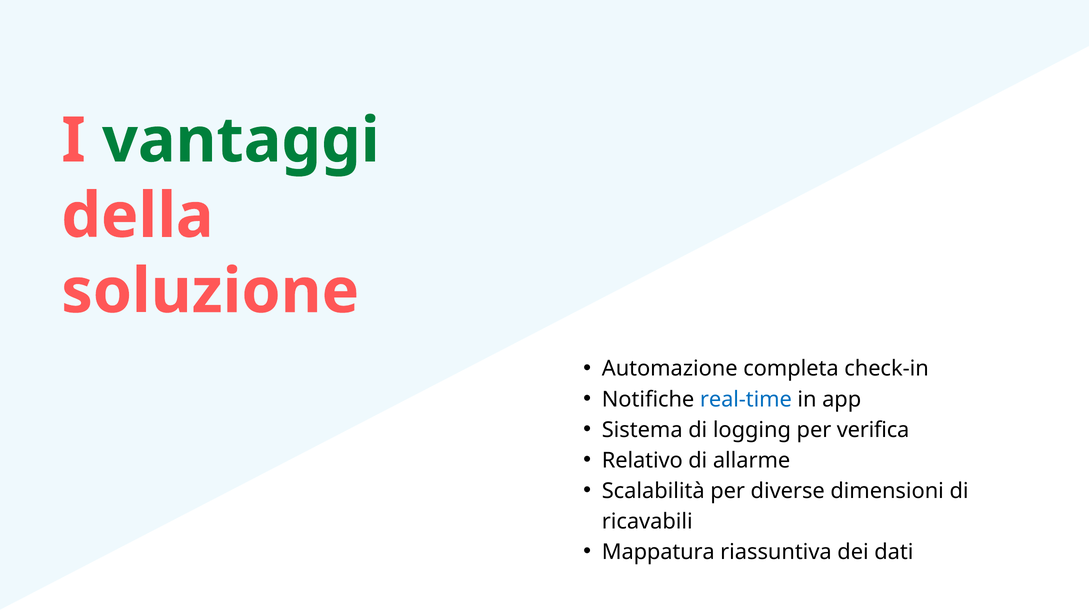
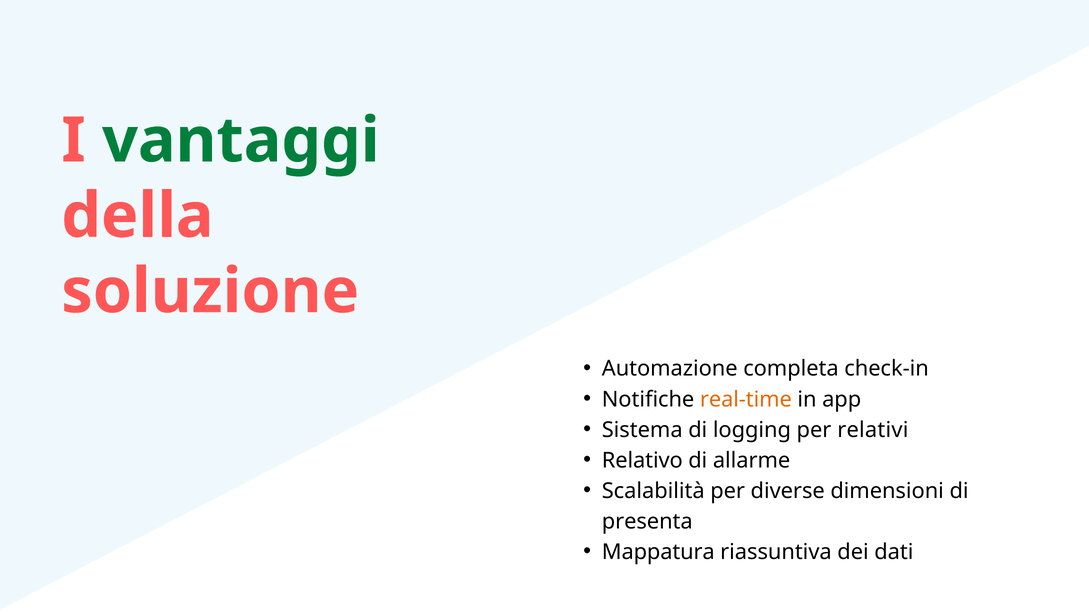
real-time colour: blue -> orange (746, 400)
verifica: verifica -> relativi (873, 430)
ricavabili: ricavabili -> presenta (647, 522)
